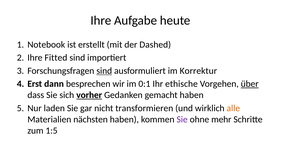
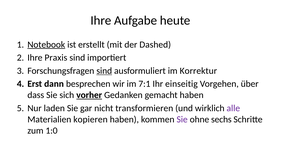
Notebook underline: none -> present (46, 45)
Fitted: Fitted -> Praxis (56, 58)
0:1: 0:1 -> 7:1 (144, 84)
ethische: ethische -> einseitig (181, 84)
über underline: present -> none (250, 84)
alle colour: orange -> purple (233, 108)
nächsten: nächsten -> kopieren (90, 119)
mehr: mehr -> sechs (221, 119)
1:5: 1:5 -> 1:0 (52, 131)
